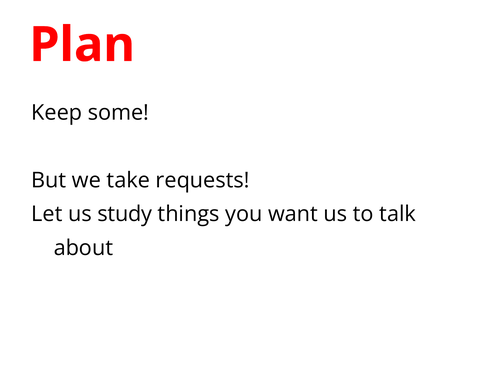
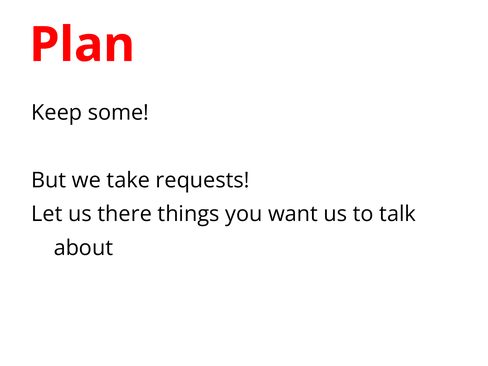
study: study -> there (125, 214)
